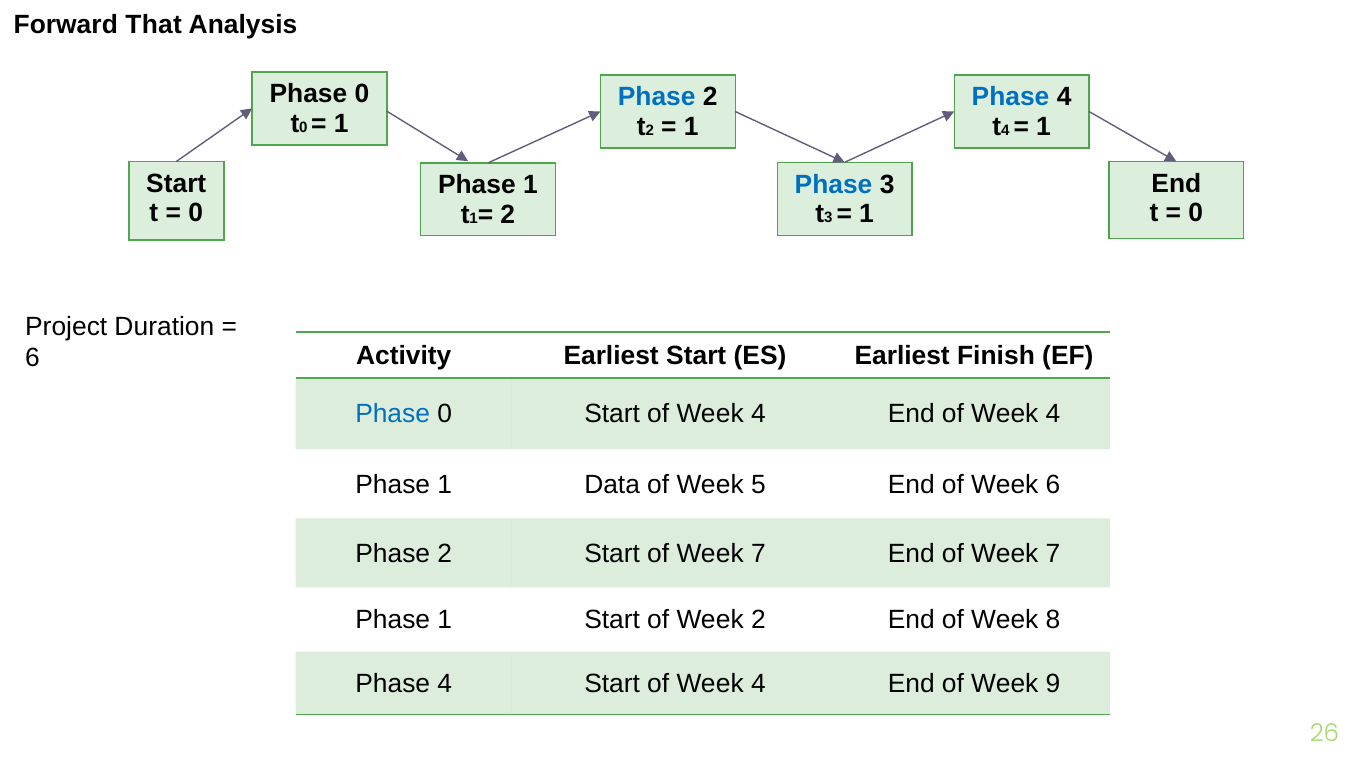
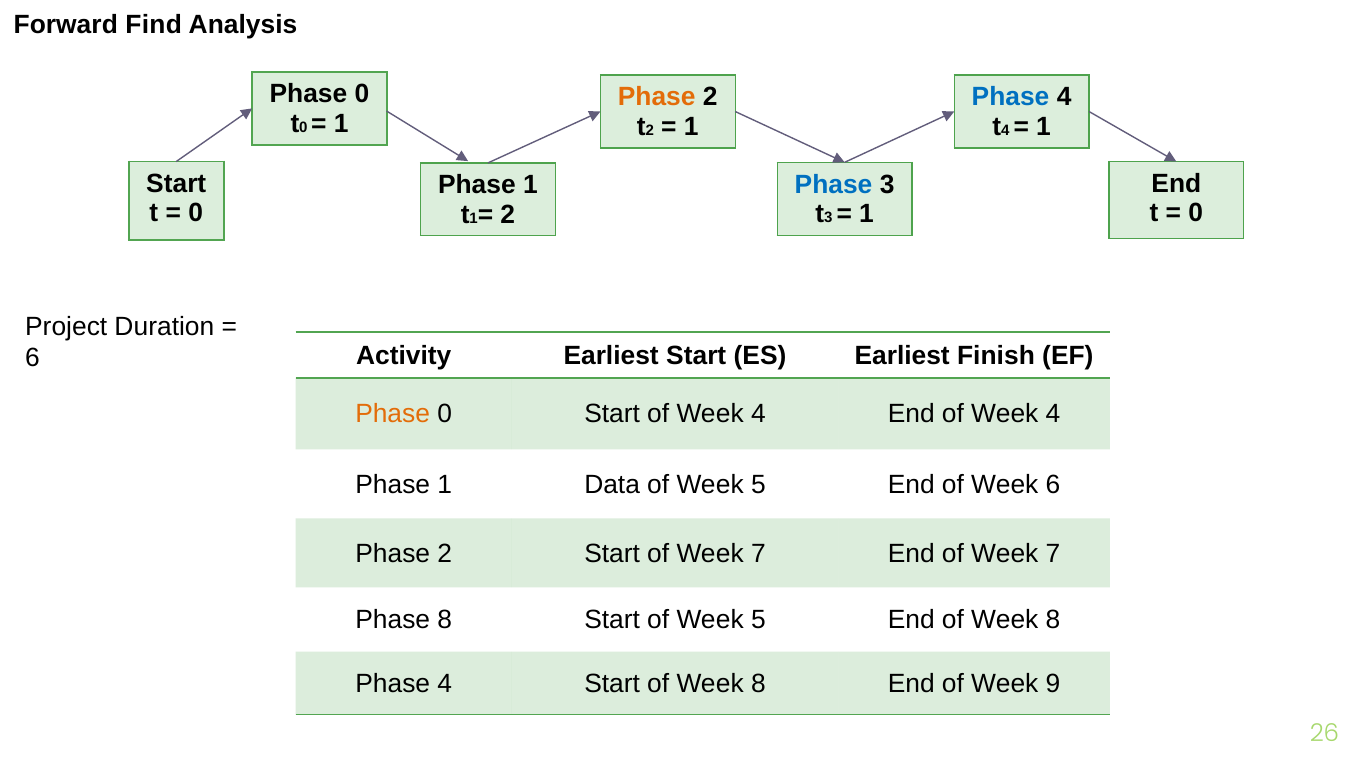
That: That -> Find (154, 25)
Phase colour: blue -> orange (657, 97)
Phase colour: blue -> orange (393, 414)
1: 1 -> 8 (445, 620)
Start of Week 2: 2 -> 5 (758, 620)
4: 4 -> 8 (758, 683)
